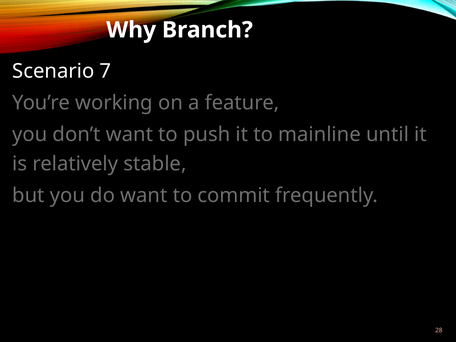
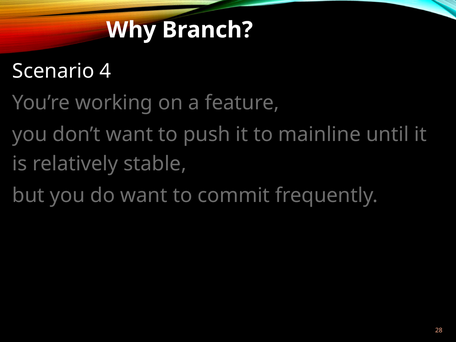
7: 7 -> 4 (105, 71)
